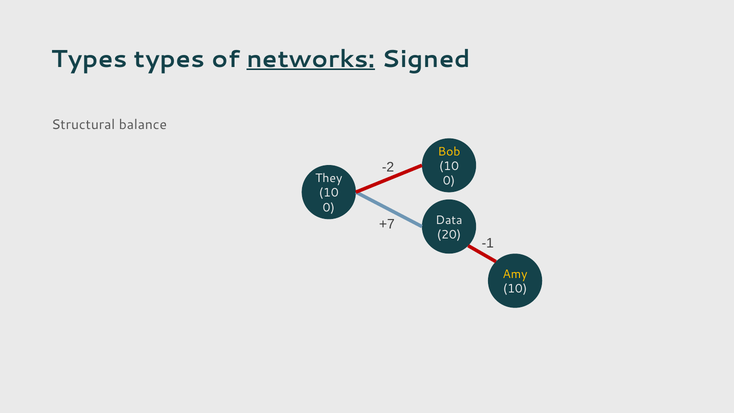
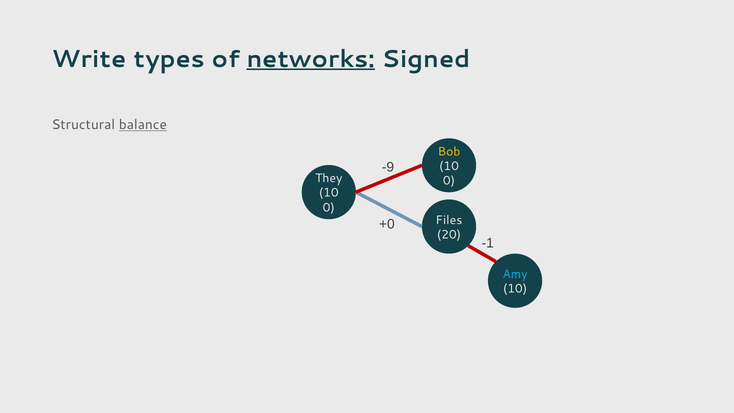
Types: Types -> Write (89, 59)
balance underline: none -> present (143, 125)
-2: -2 -> -9 (388, 167)
Data: Data -> Files (449, 220)
+7: +7 -> +0 (387, 224)
Amy colour: yellow -> light blue (515, 274)
